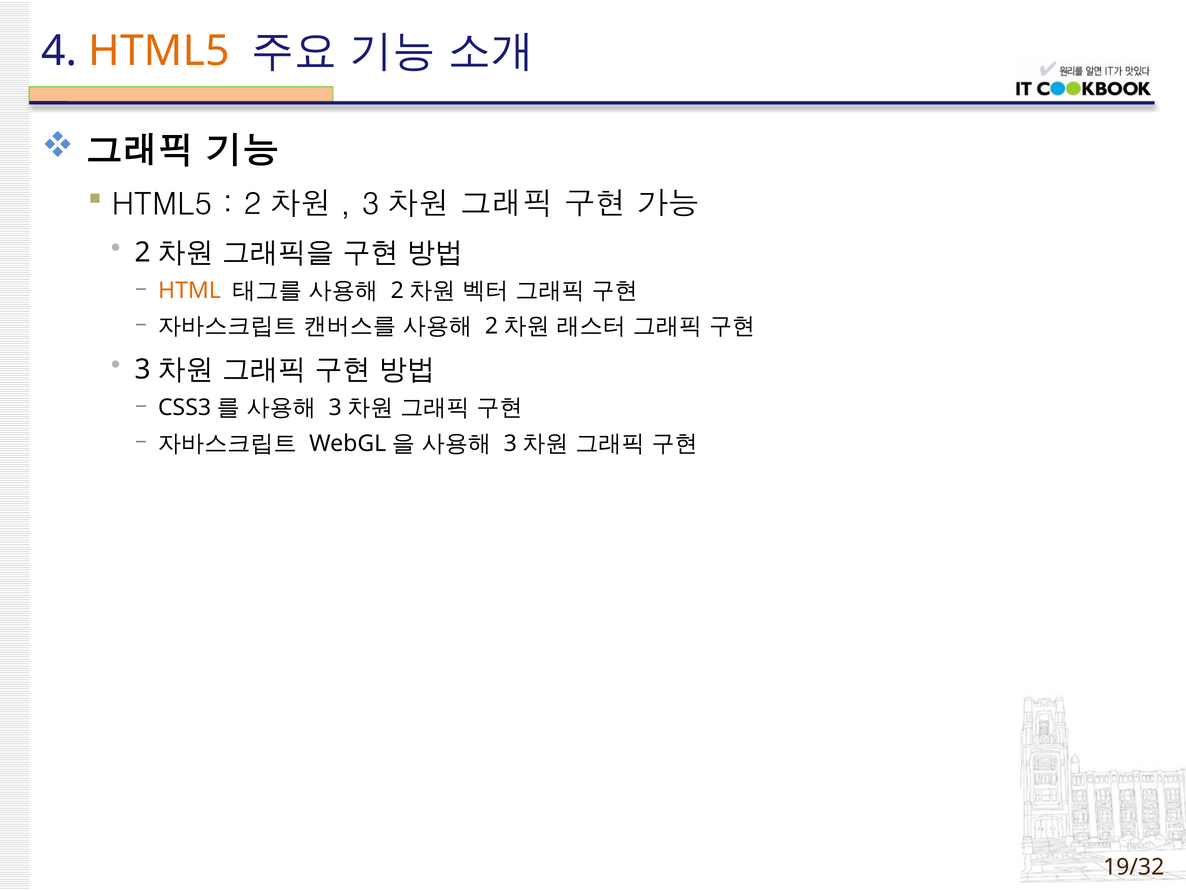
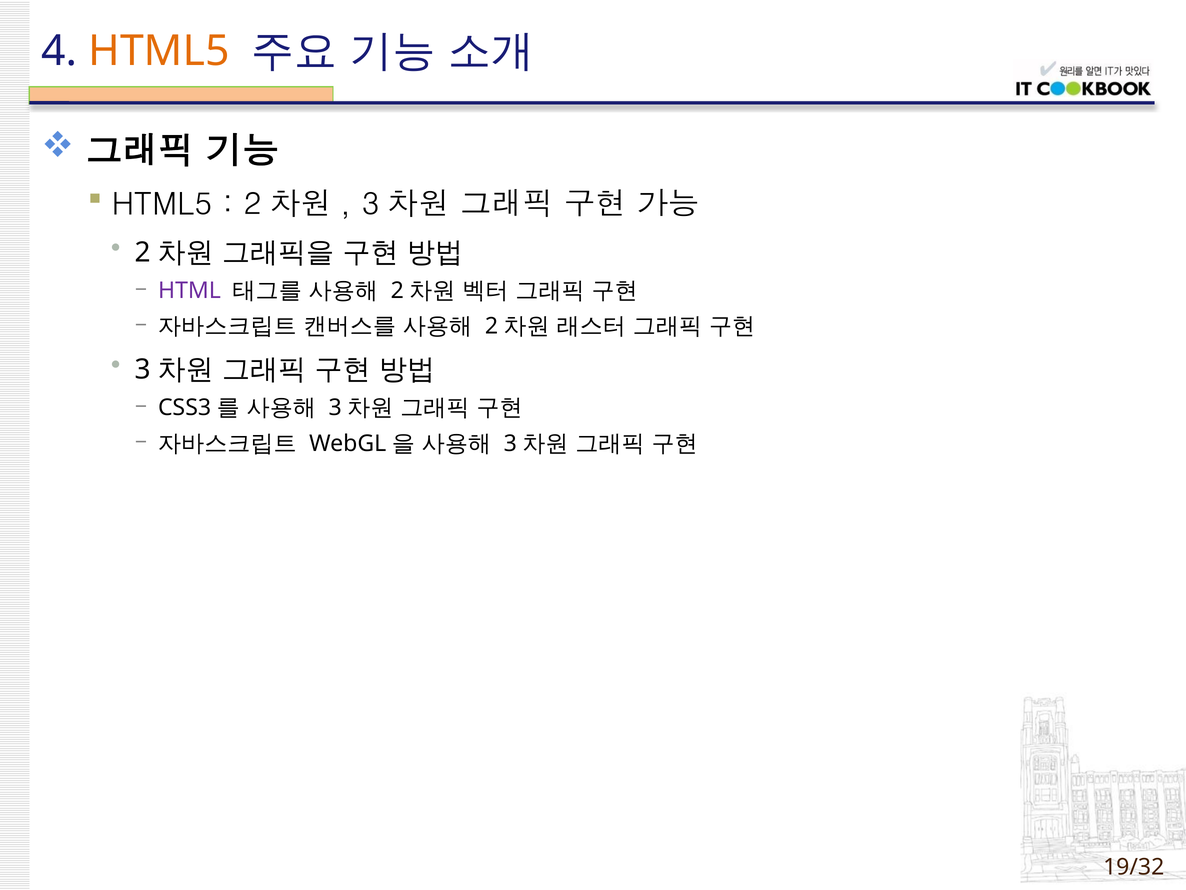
HTML colour: orange -> purple (189, 290)
